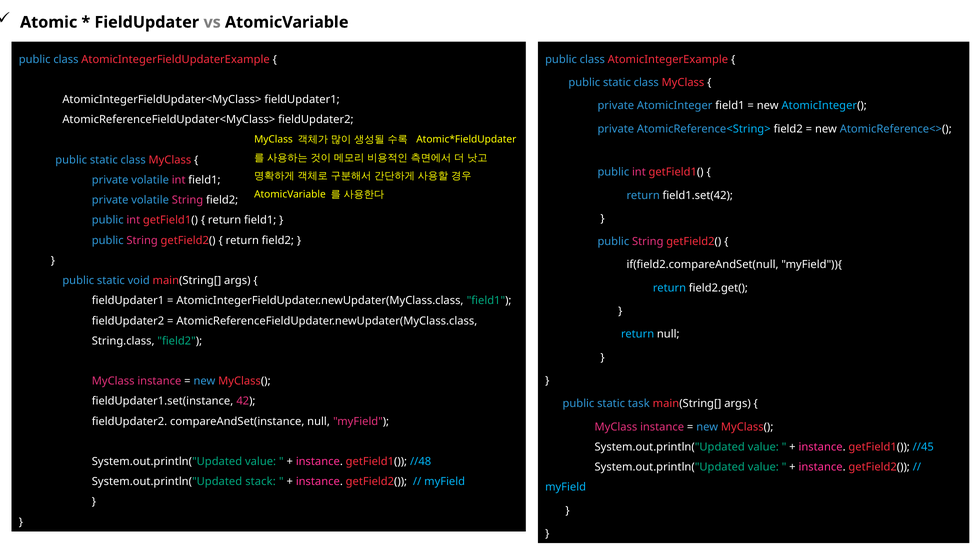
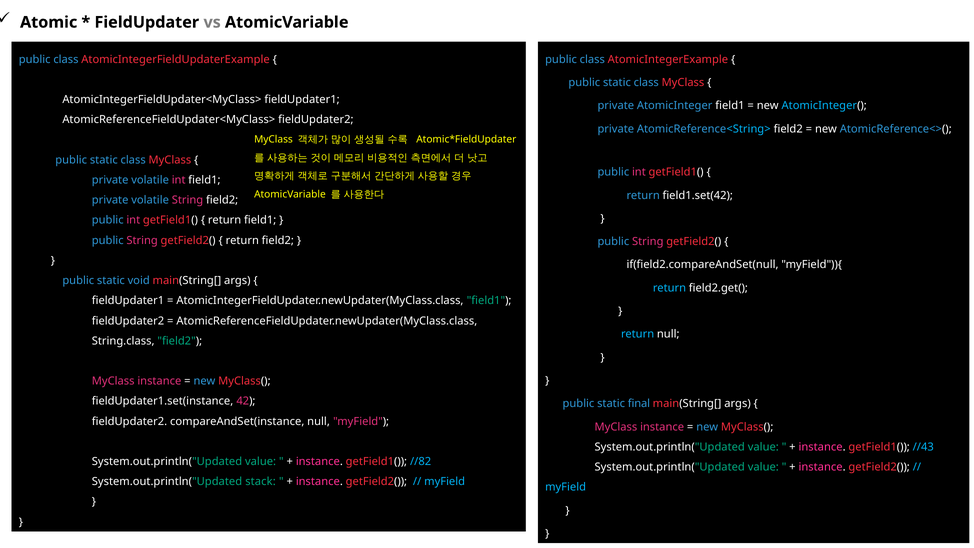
task: task -> final (639, 404)
//45: //45 -> //43 (923, 447)
//48: //48 -> //82 (421, 461)
